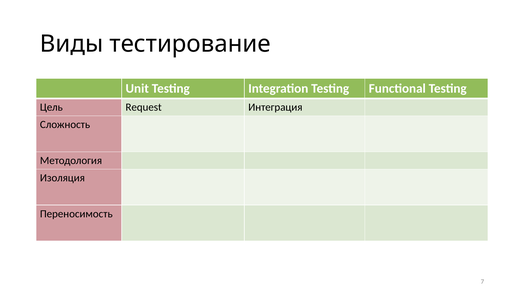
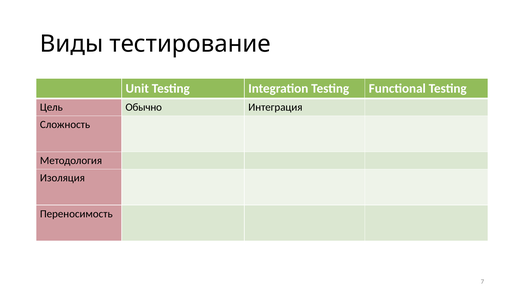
Request: Request -> Обычно (144, 107)
